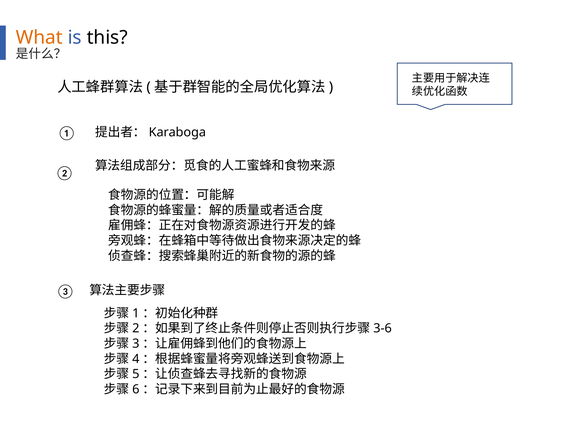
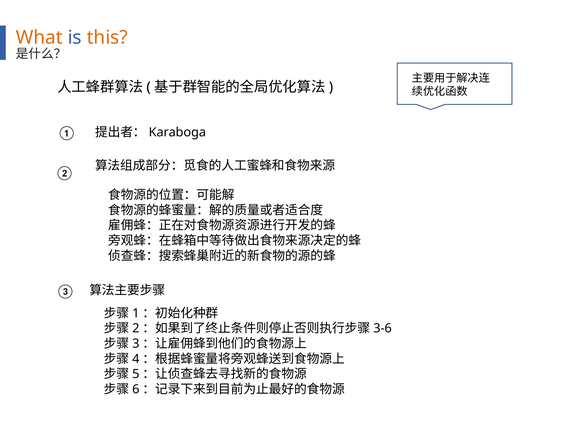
this colour: black -> orange (107, 38)
